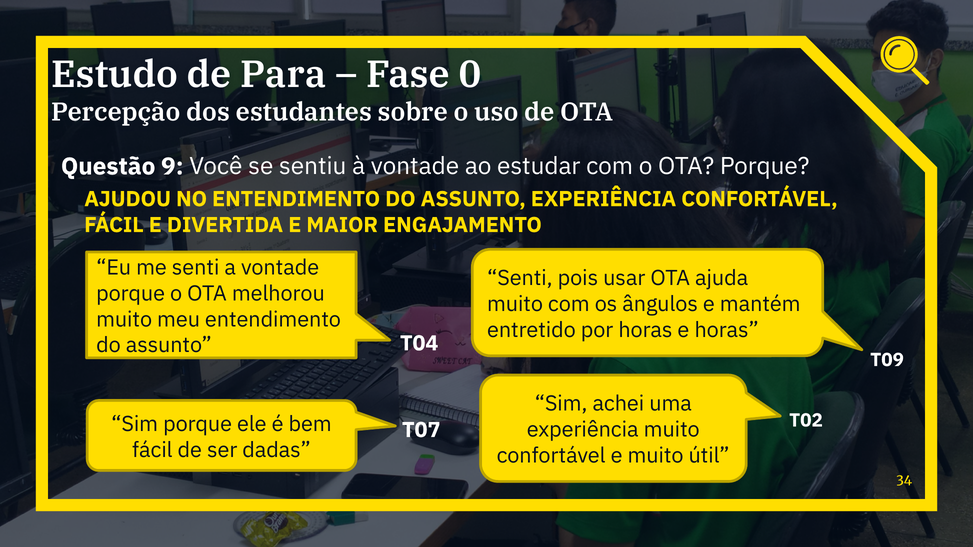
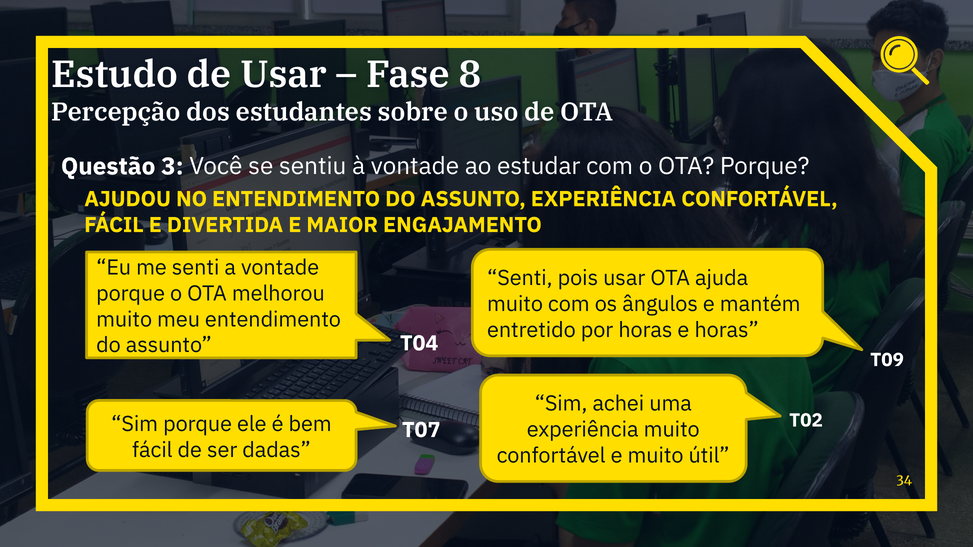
de Para: Para -> Usar (283, 75)
0: 0 -> 8 (470, 75)
9: 9 -> 3 (172, 167)
